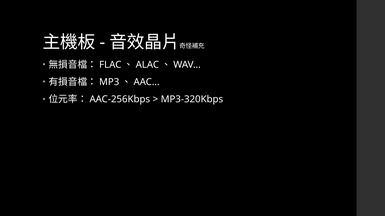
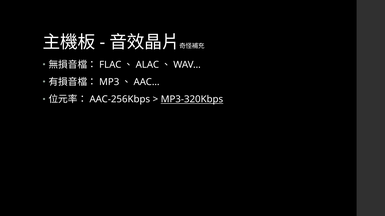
MP3-320Kbps underline: none -> present (192, 100)
